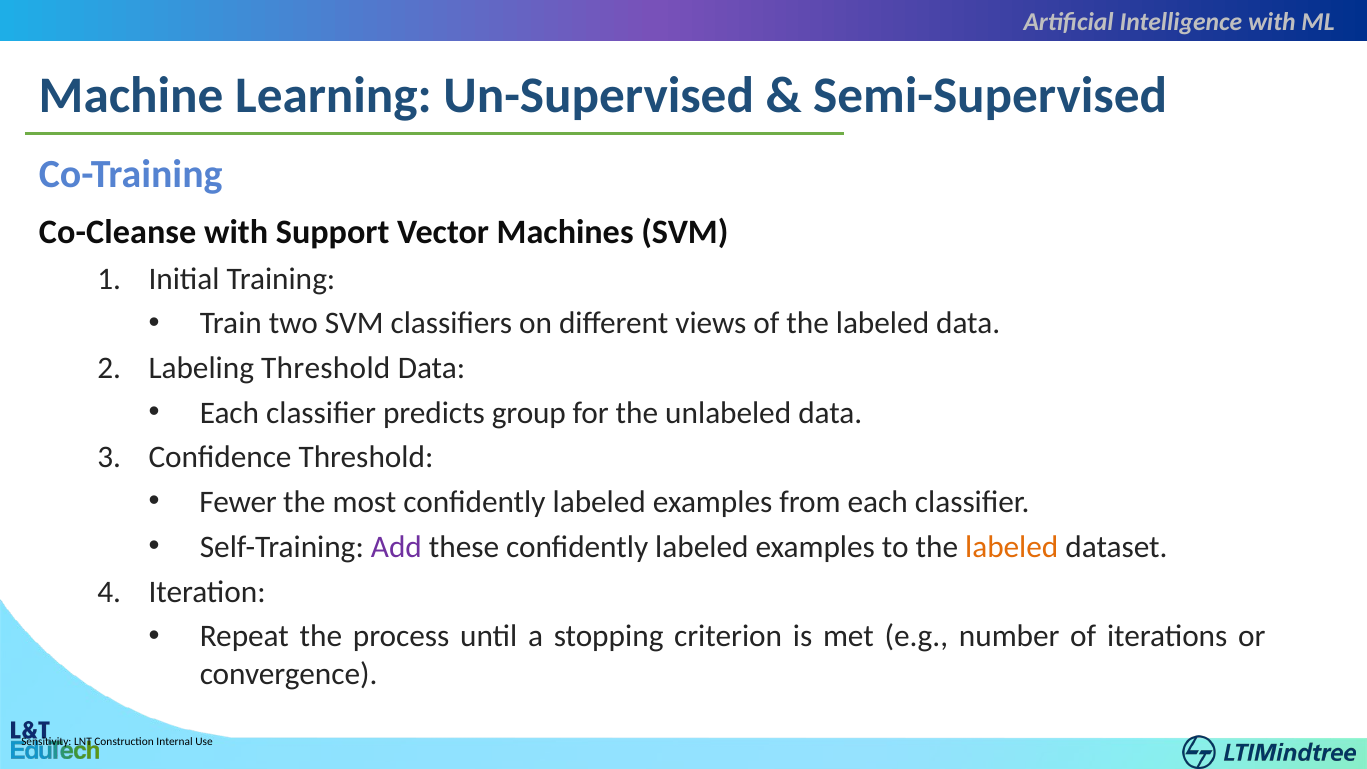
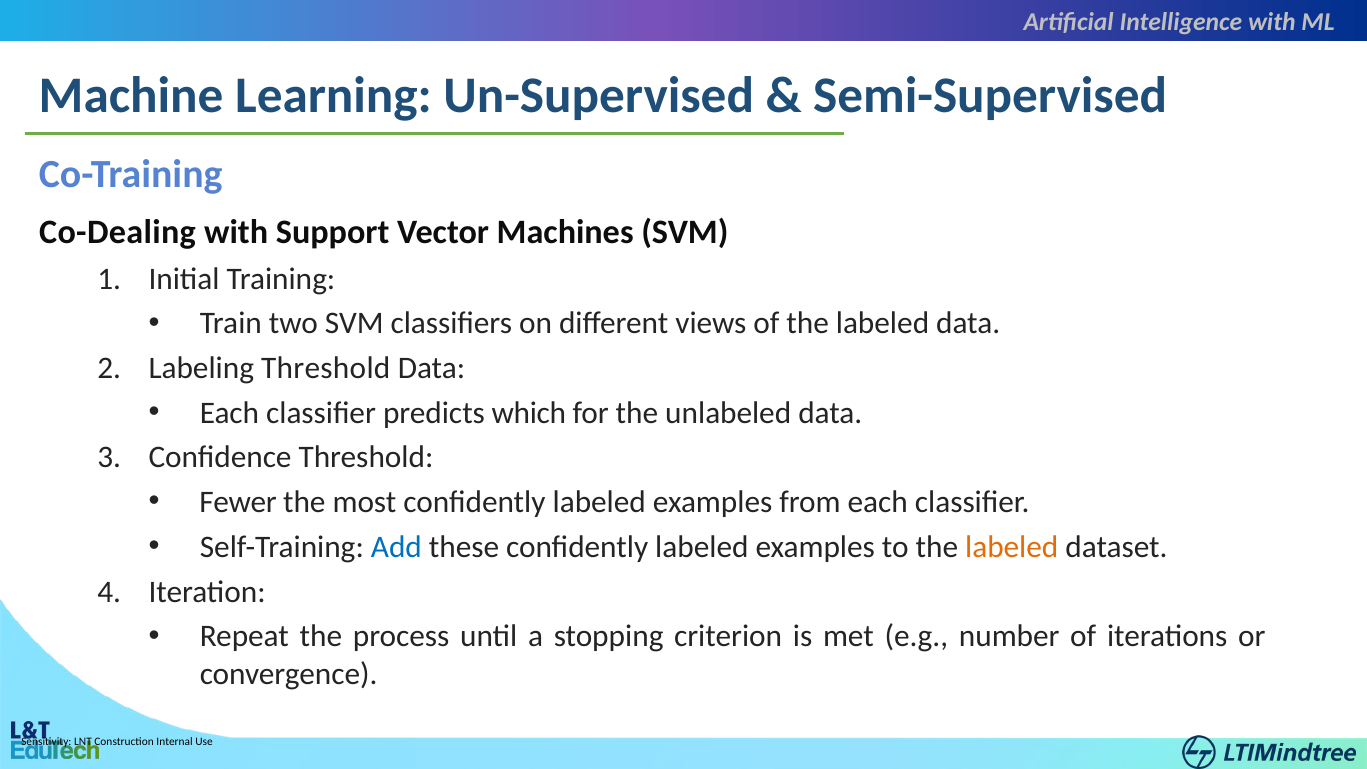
Co-Cleanse: Co-Cleanse -> Co-Dealing (118, 233)
group: group -> which (529, 413)
Add colour: purple -> blue (396, 547)
